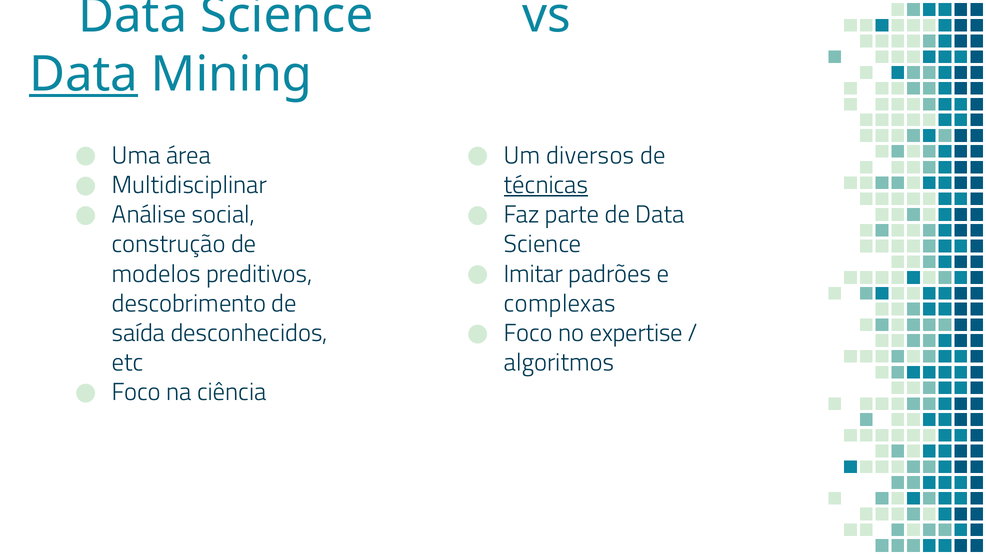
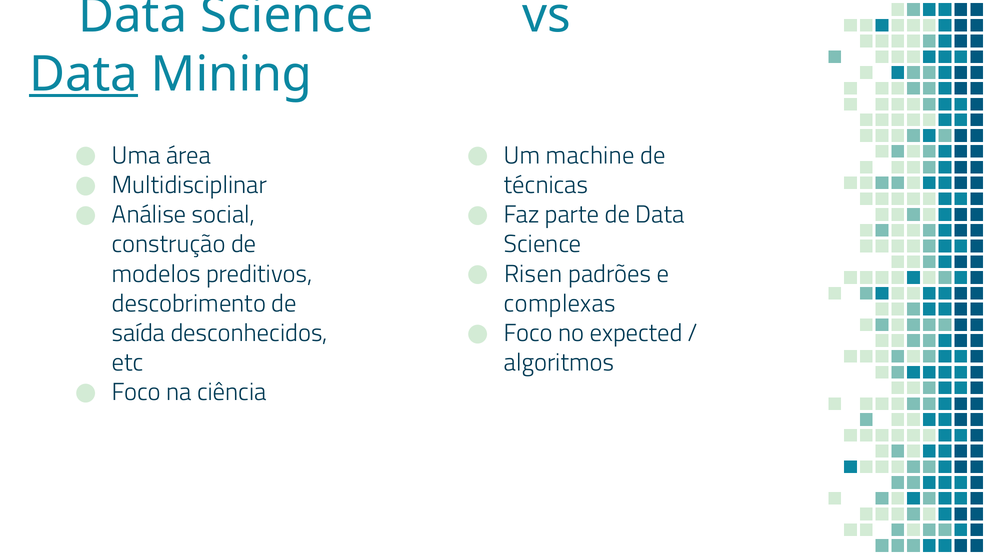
diversos: diversos -> machine (590, 155)
técnicas underline: present -> none (546, 185)
Imitar: Imitar -> Risen (533, 274)
expertise: expertise -> expected (636, 333)
